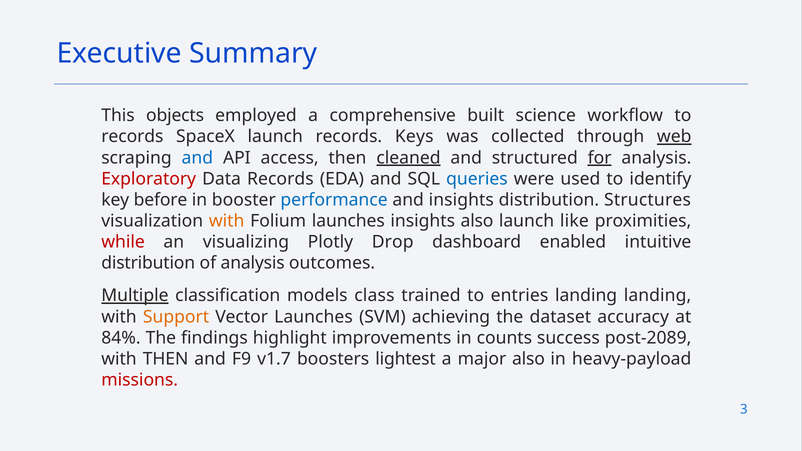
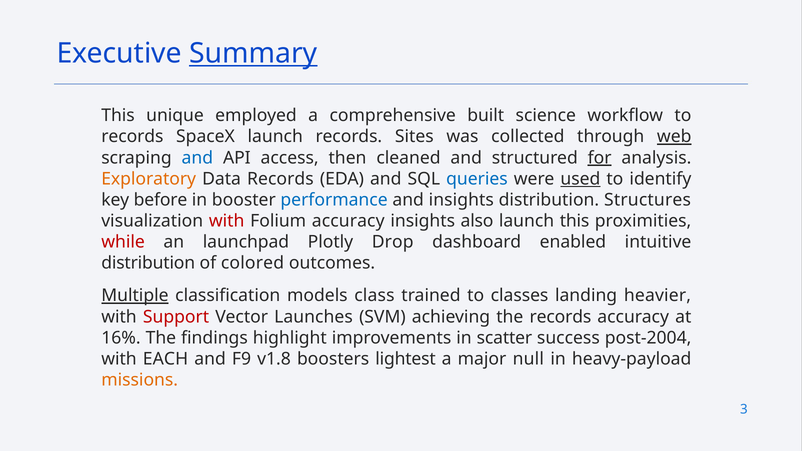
Summary underline: none -> present (253, 54)
objects: objects -> unique (175, 116)
Keys: Keys -> Sites (414, 137)
cleaned underline: present -> none (408, 158)
Exploratory colour: red -> orange (149, 179)
used underline: none -> present (580, 179)
with colour: orange -> red (227, 221)
Folium launches: launches -> accuracy (348, 221)
launch like: like -> this (575, 221)
visualizing: visualizing -> launchpad (246, 242)
of analysis: analysis -> colored (252, 263)
entries: entries -> classes (520, 296)
landing landing: landing -> heavier (657, 296)
Support colour: orange -> red (176, 317)
the dataset: dataset -> records (560, 317)
84%: 84% -> 16% (121, 338)
counts: counts -> scatter (504, 338)
post-2089: post-2089 -> post-2004 (648, 338)
with THEN: THEN -> EACH (165, 359)
v1.7: v1.7 -> v1.8 (274, 359)
major also: also -> null (528, 359)
missions colour: red -> orange (140, 380)
